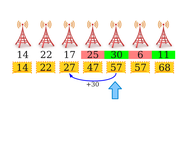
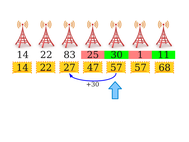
17: 17 -> 83 (70, 55)
6: 6 -> 1 (140, 55)
